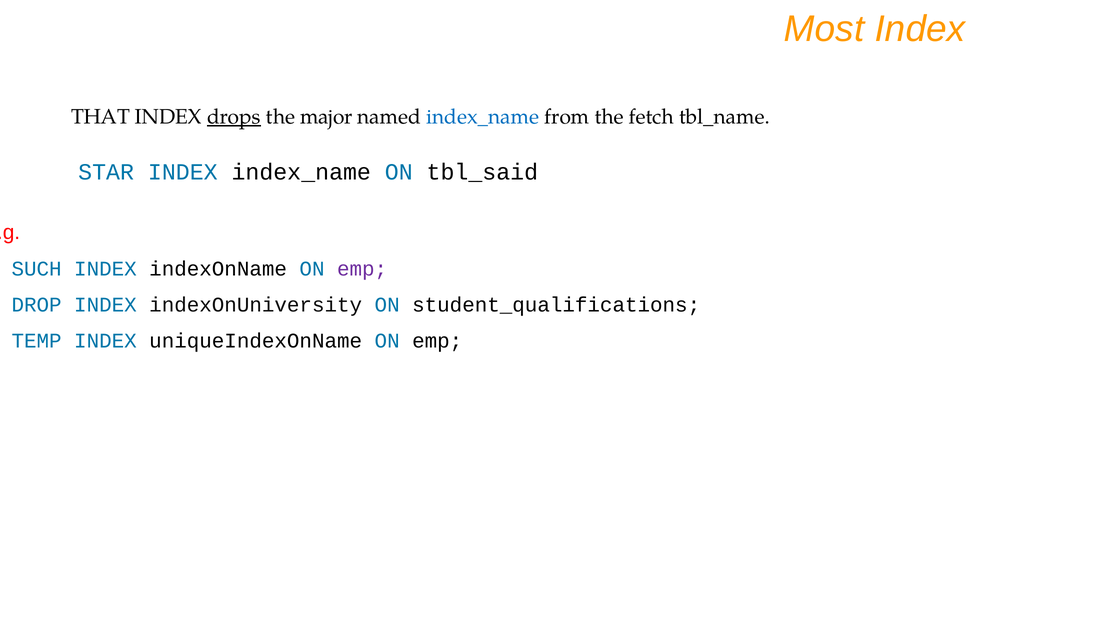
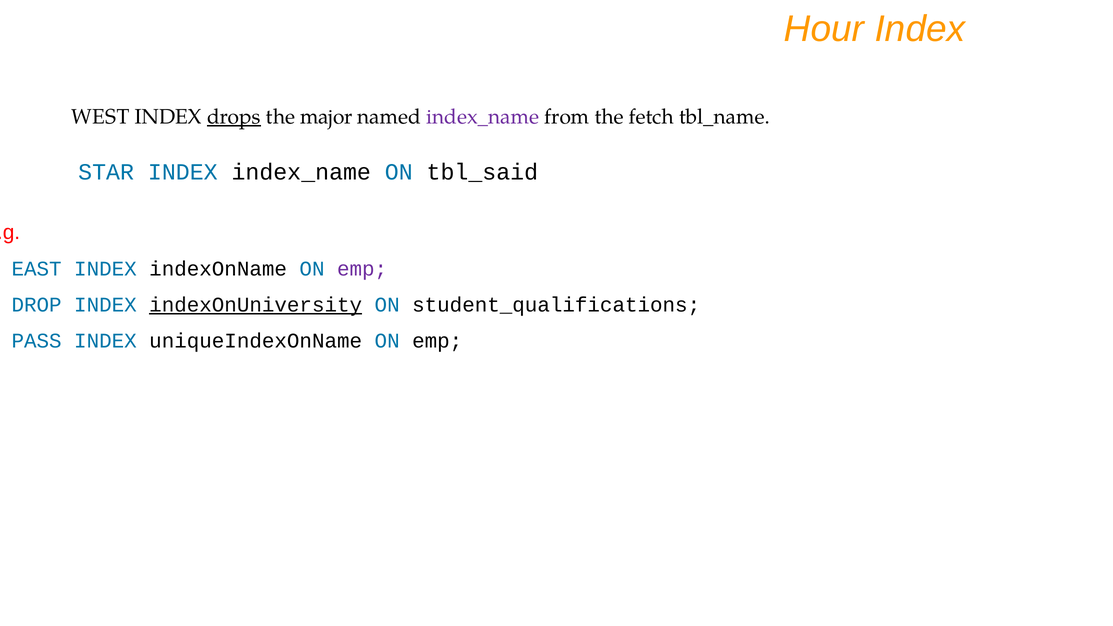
Most: Most -> Hour (824, 29)
THAT: THAT -> WEST (100, 117)
index_name colour: blue -> purple (483, 117)
SUCH: SUCH -> EAST (37, 269)
indexOnUniversity underline: none -> present (256, 305)
TEMP: TEMP -> PASS (37, 341)
